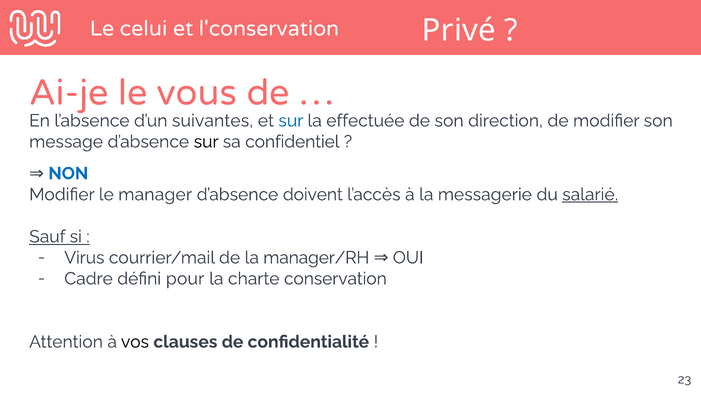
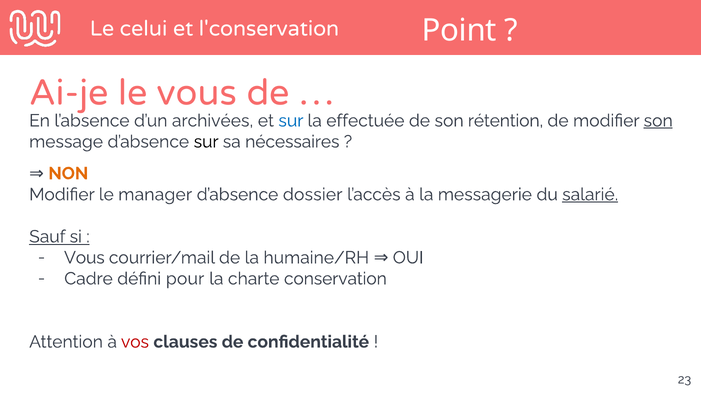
Privé: Privé -> Point (459, 31)
suivantes: suivantes -> archivées (213, 121)
direction: direction -> rétention (506, 121)
son underline: none -> present (658, 121)
confidentiel: confidentiel -> nécessaires (292, 142)
NON colour: blue -> orange (68, 174)
doivent: doivent -> dossier (313, 195)
Virus: Virus -> Vous (84, 258)
manager/RH: manager/RH -> humaine/RH (316, 258)
vos colour: black -> red (135, 342)
